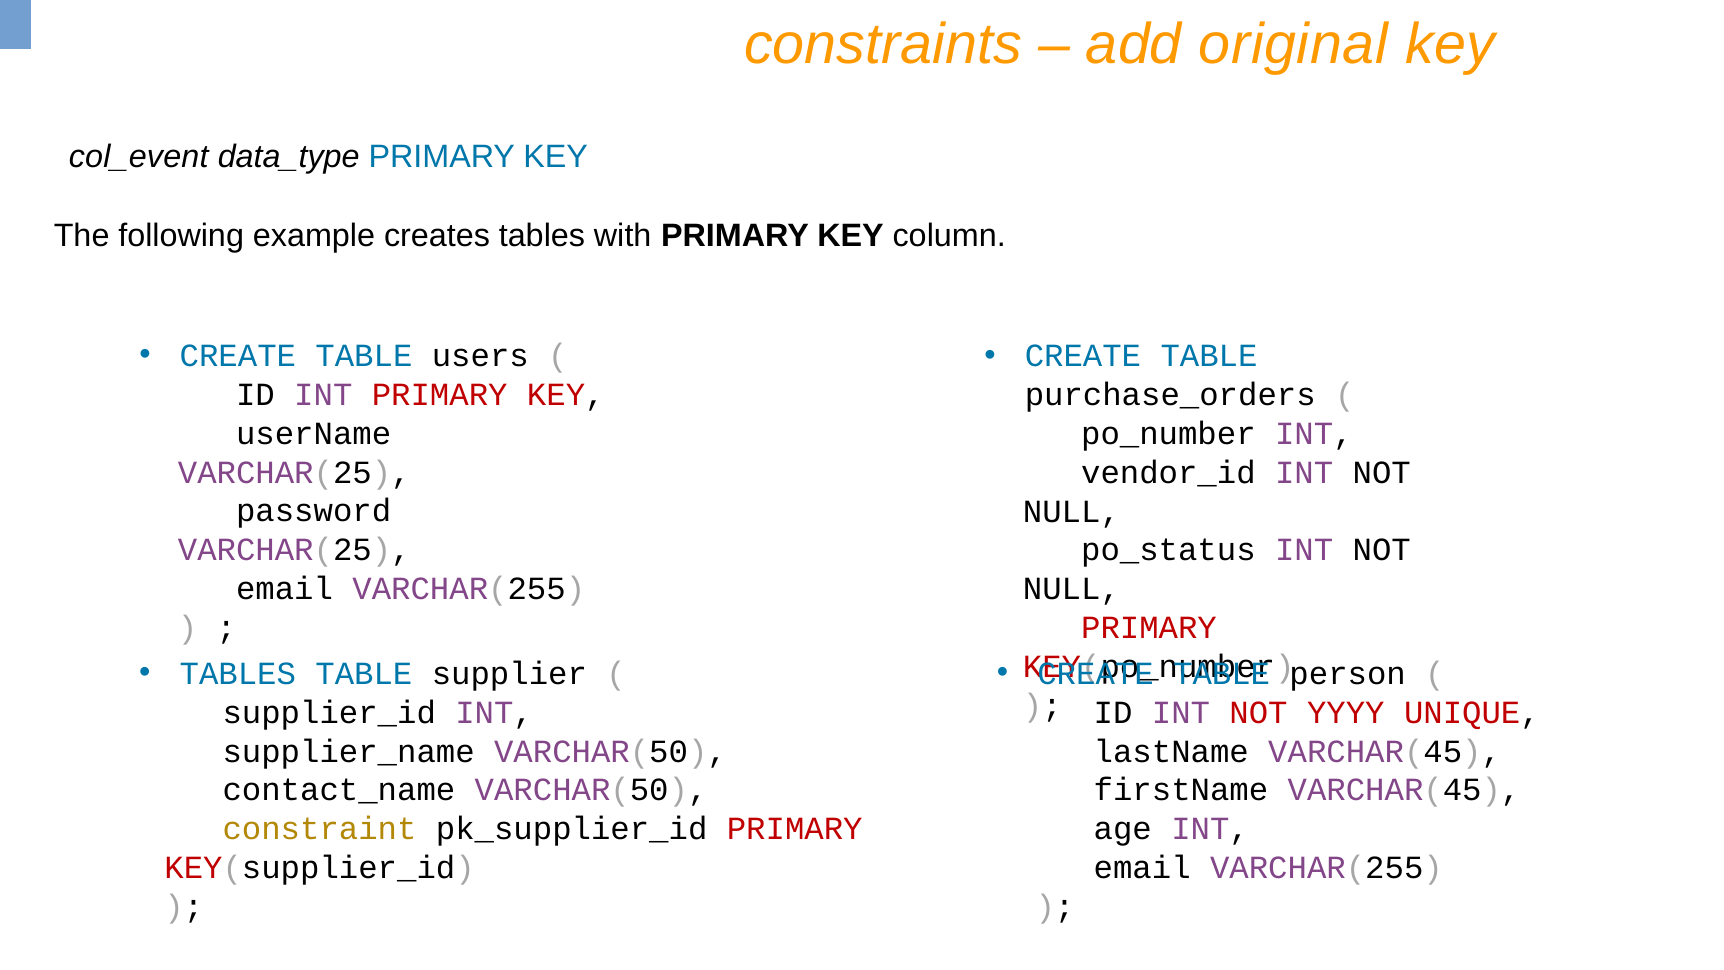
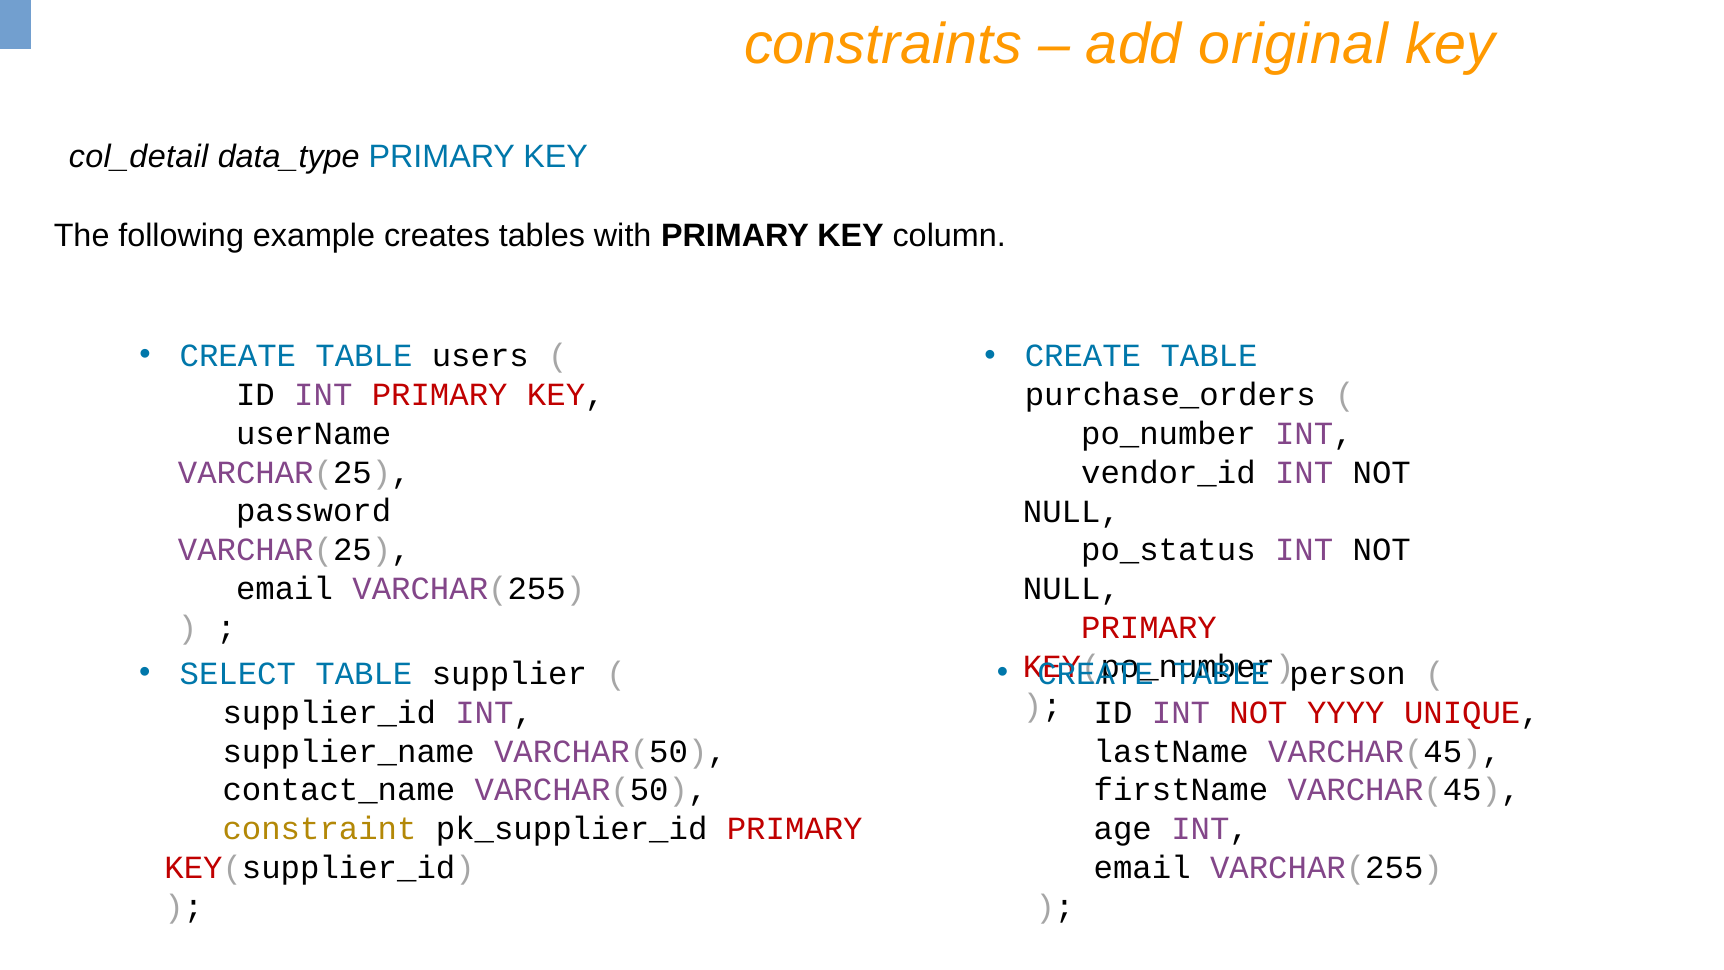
col_event: col_event -> col_detail (139, 156)
TABLES: TABLES -> SELECT (238, 674)
